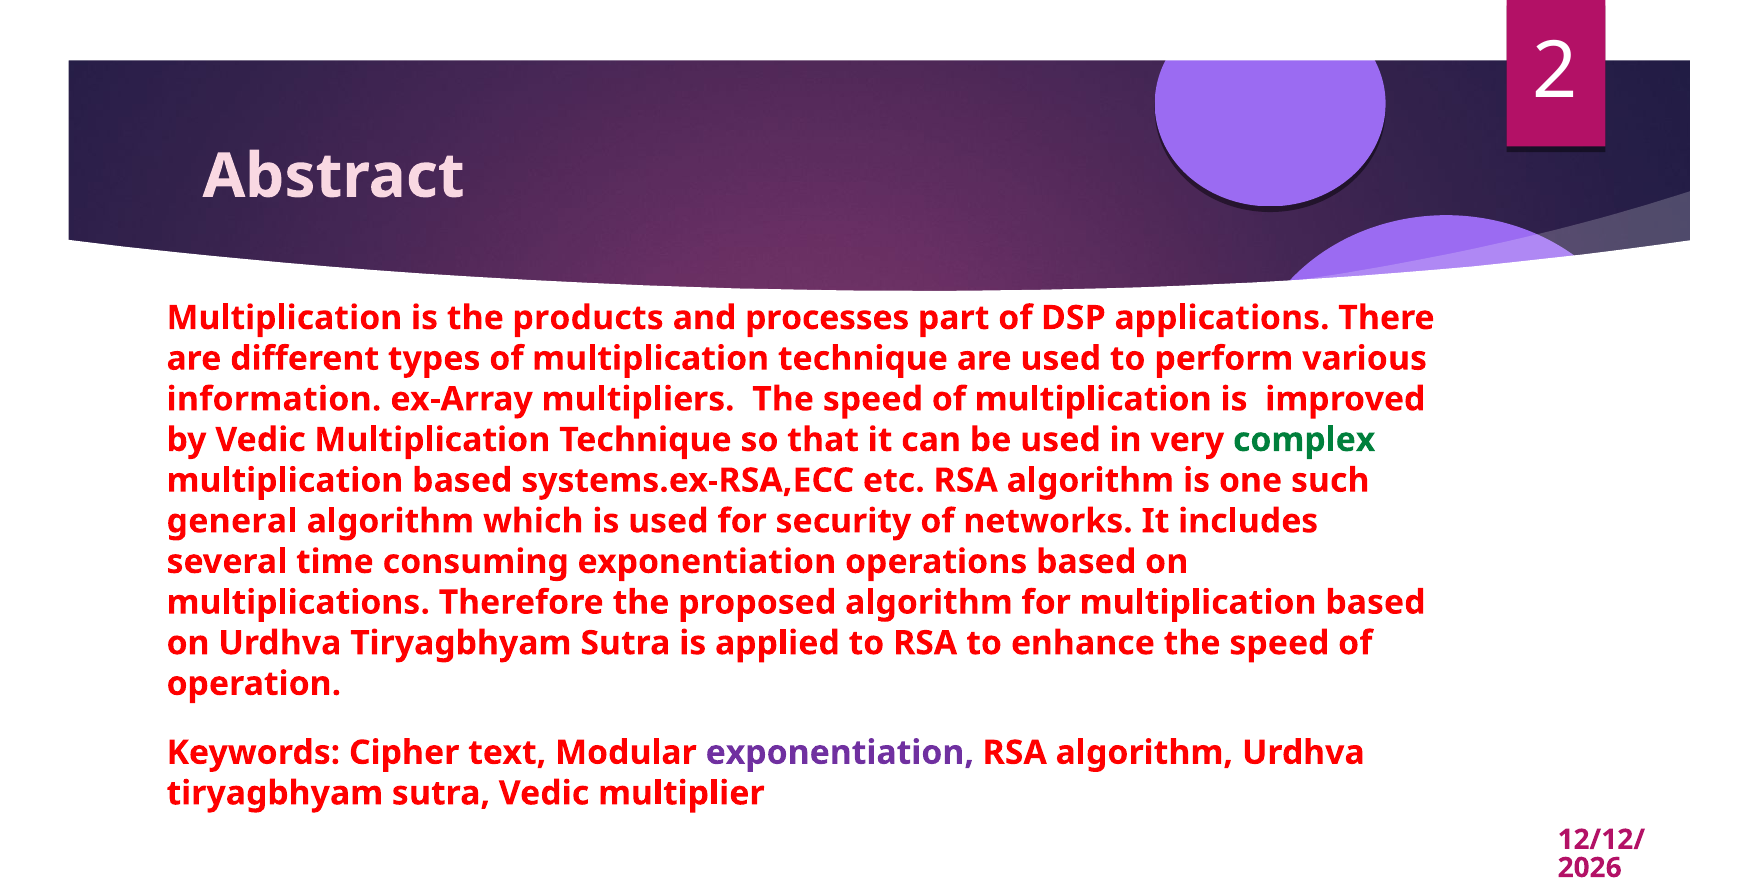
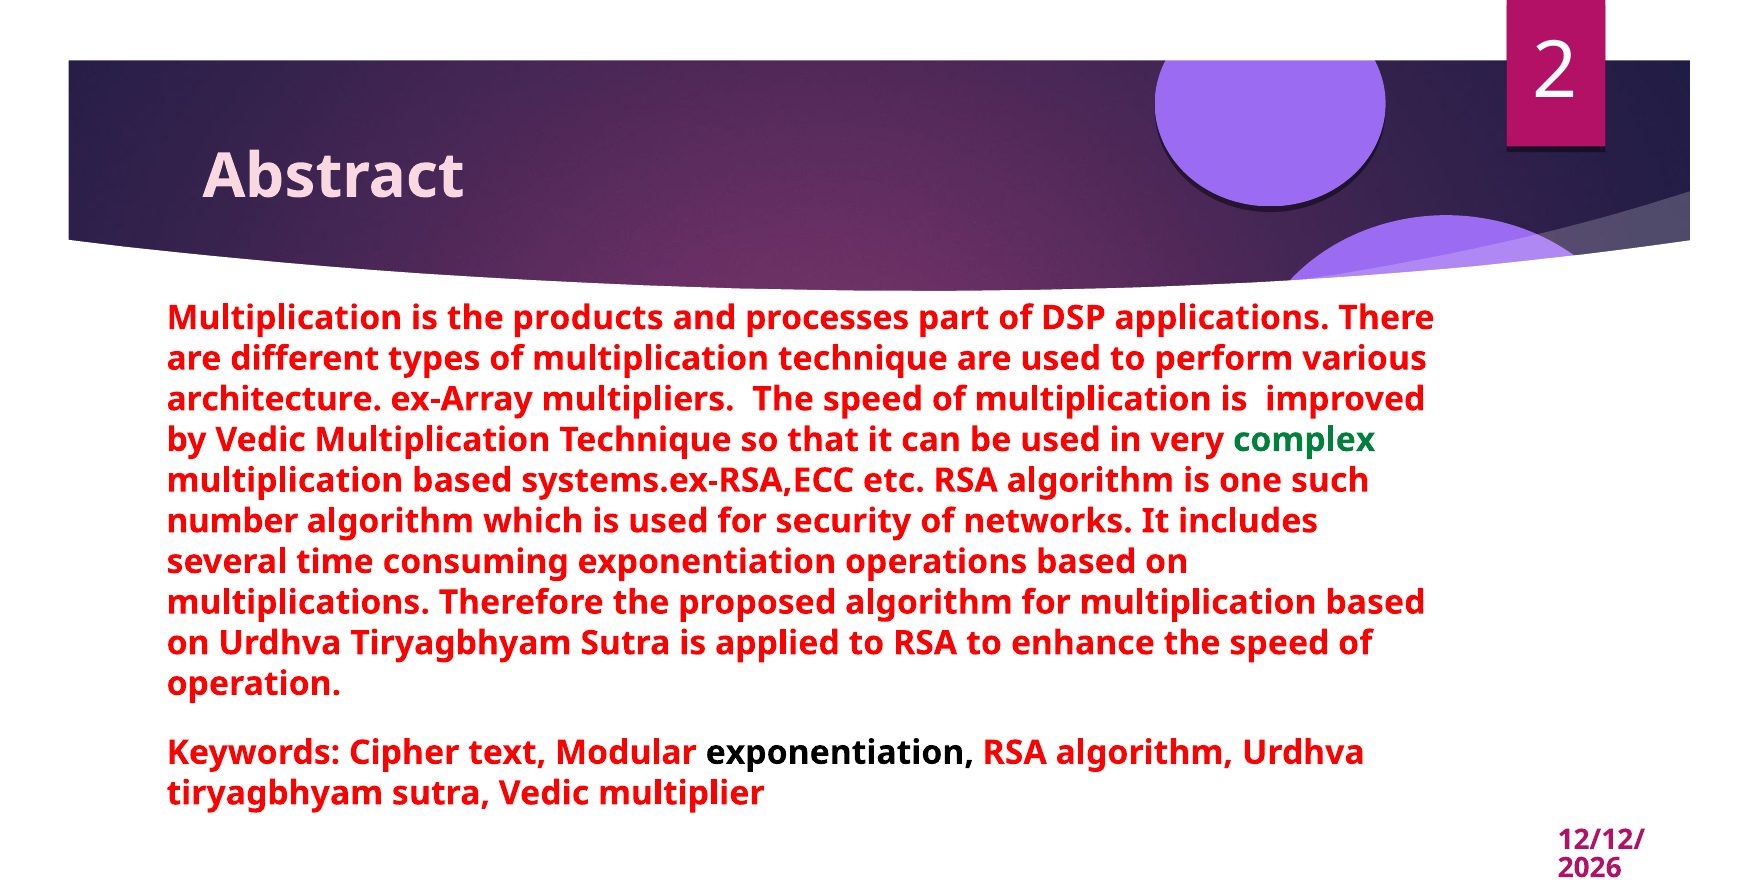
information: information -> architecture (274, 399)
general: general -> number (232, 521)
exponentiation colour: purple -> black (840, 753)
